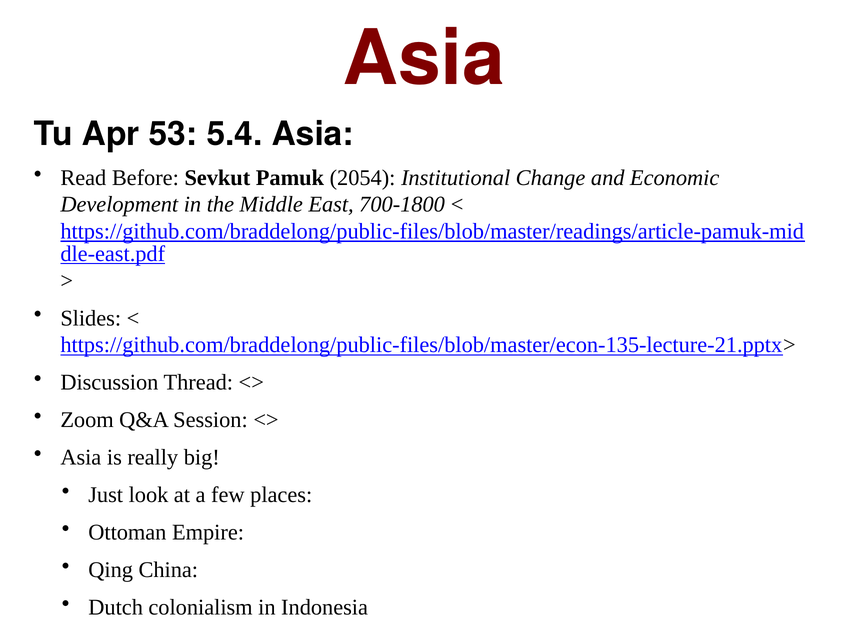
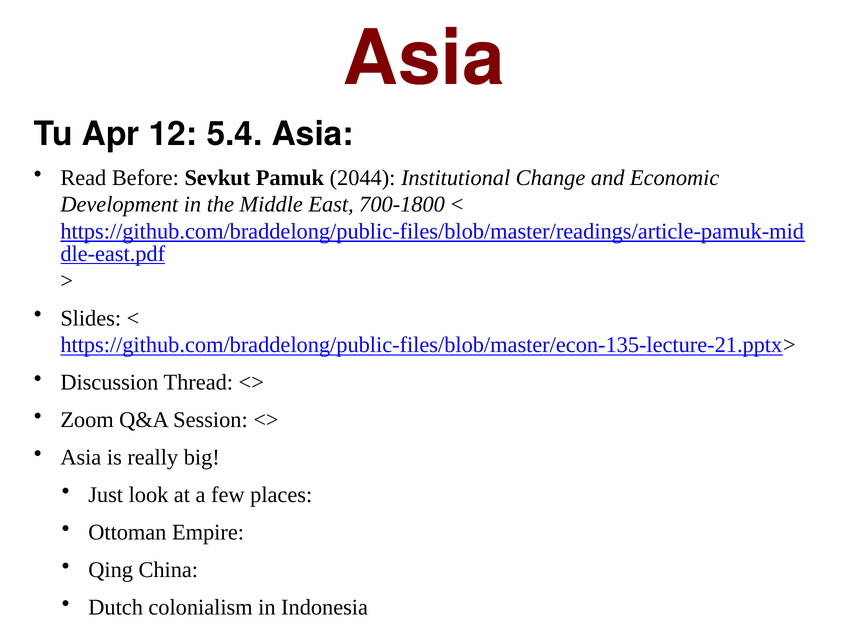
53: 53 -> 12 (173, 134)
2054: 2054 -> 2044 (363, 178)
